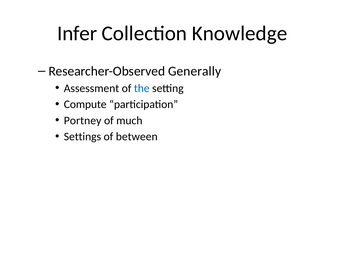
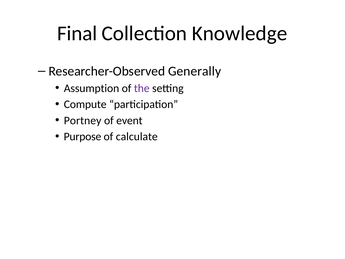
Infer: Infer -> Final (77, 33)
Assessment: Assessment -> Assumption (92, 88)
the colour: blue -> purple (142, 88)
much: much -> event (129, 120)
Settings: Settings -> Purpose (83, 136)
between: between -> calculate (137, 136)
